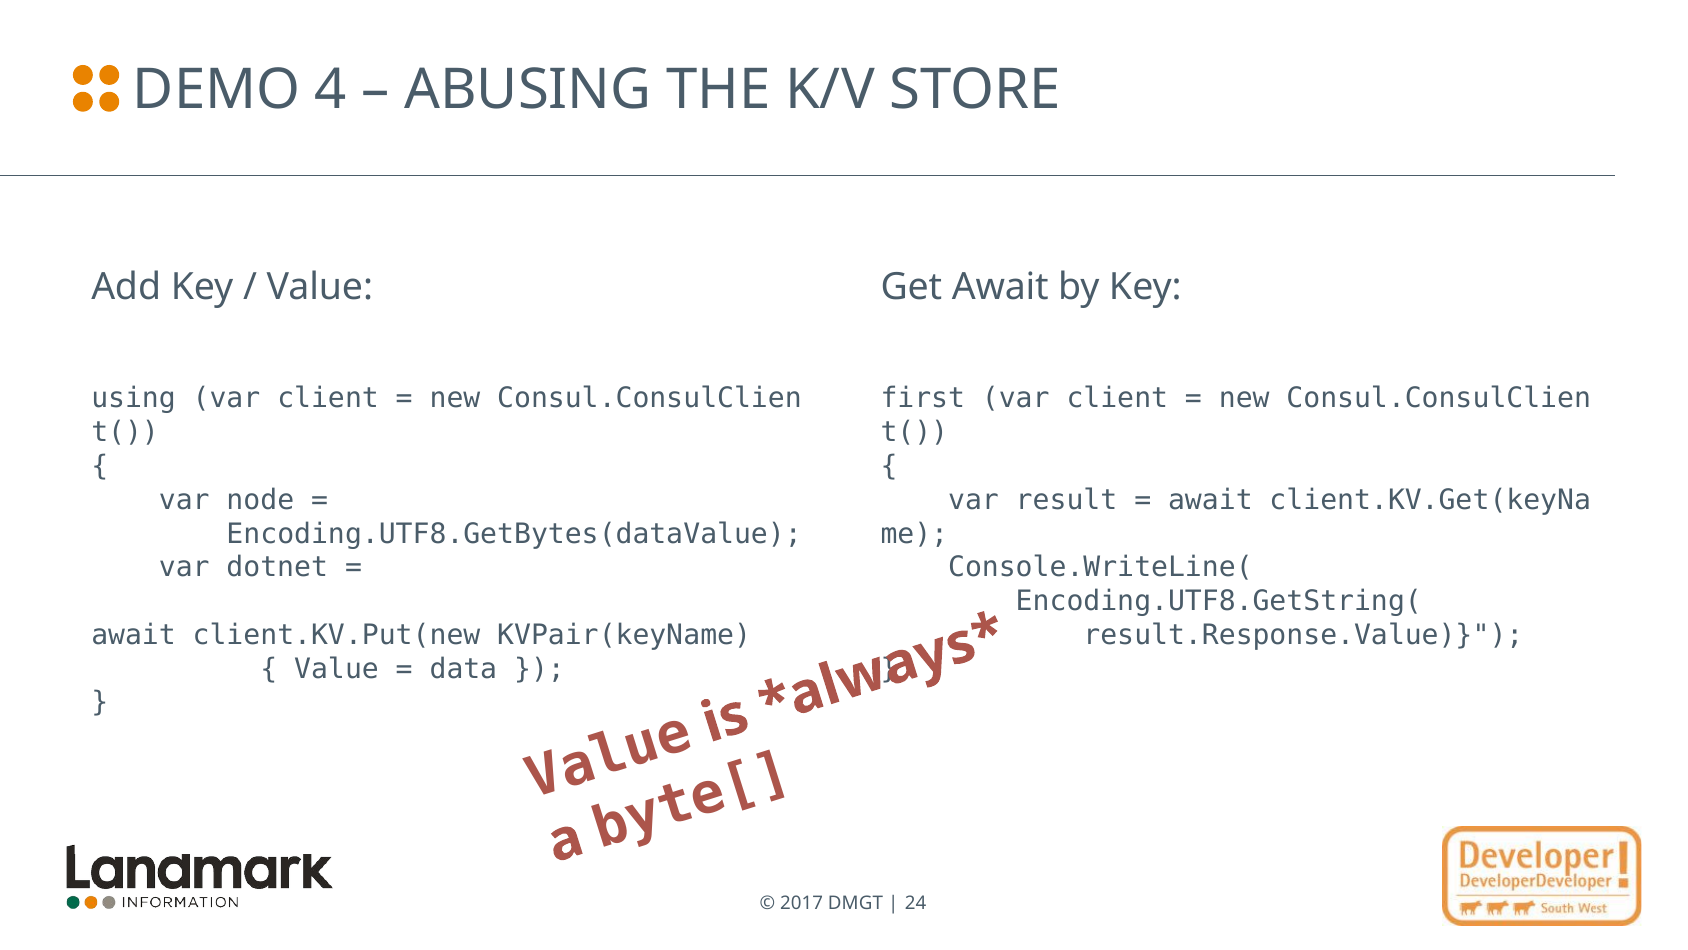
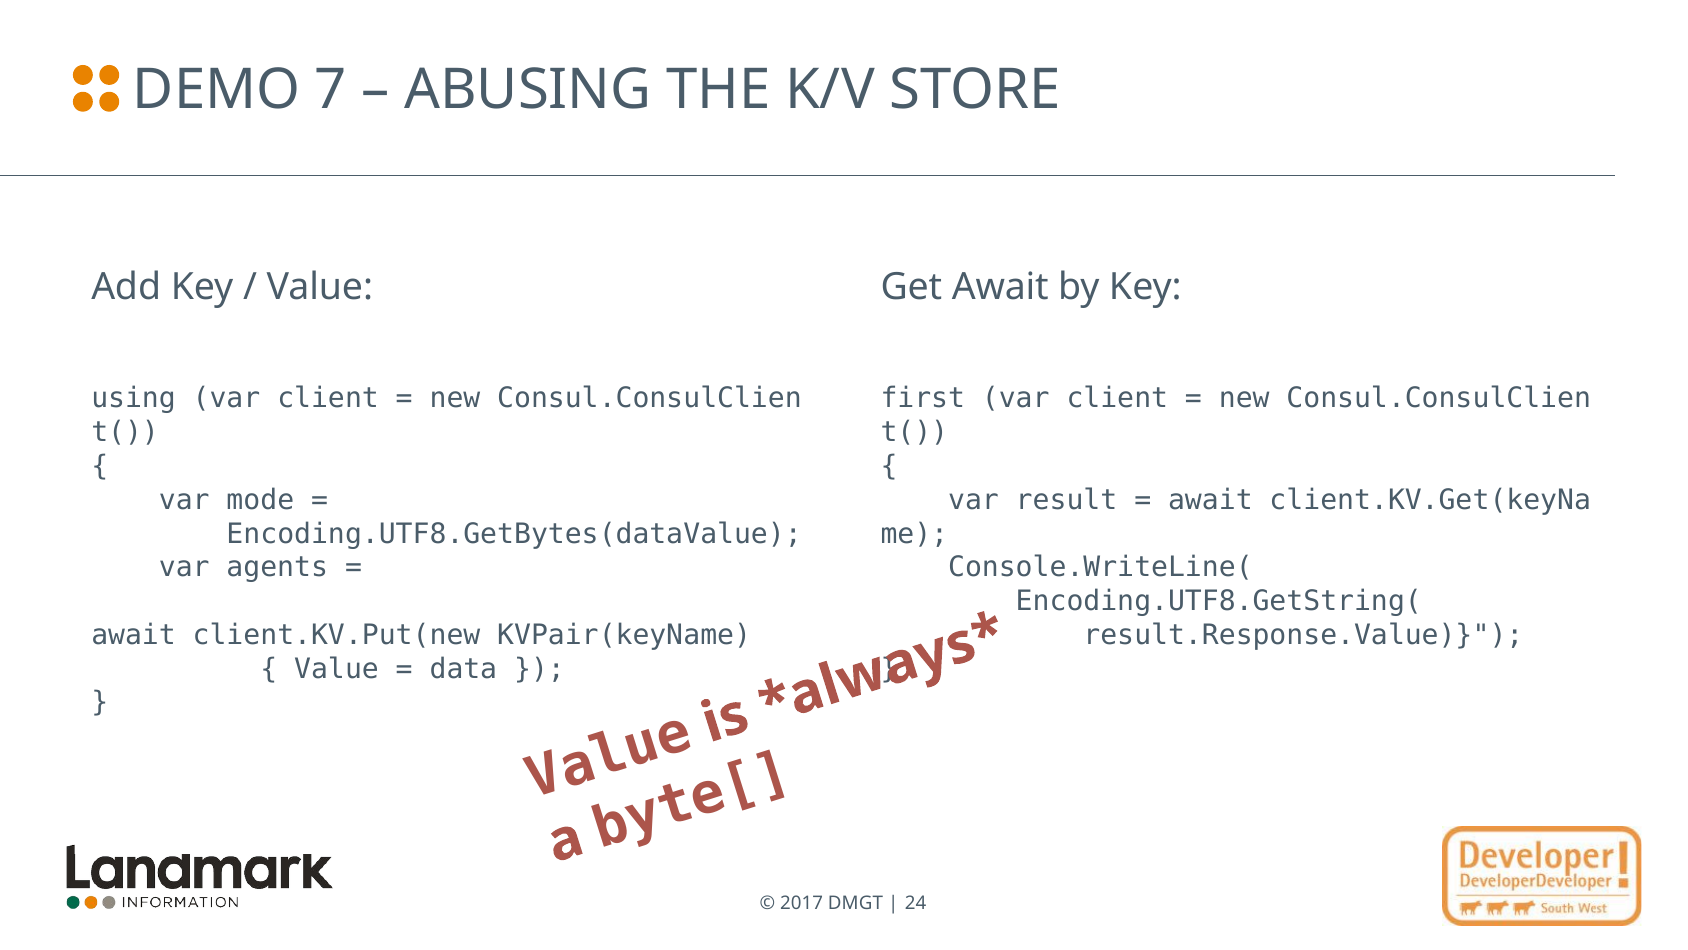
4: 4 -> 7 (331, 90)
node: node -> mode (260, 500)
dotnet: dotnet -> agents (277, 567)
